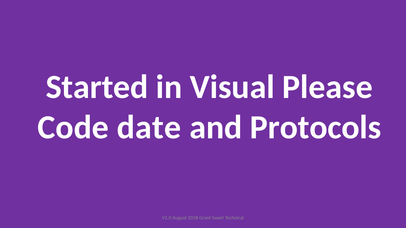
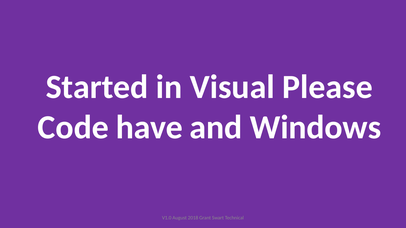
date: date -> have (149, 128)
Protocols: Protocols -> Windows (316, 128)
